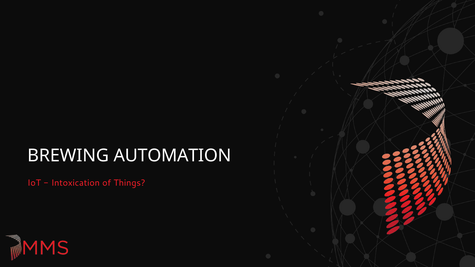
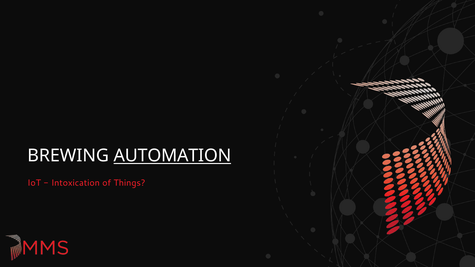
AUTOMATION underline: none -> present (172, 156)
